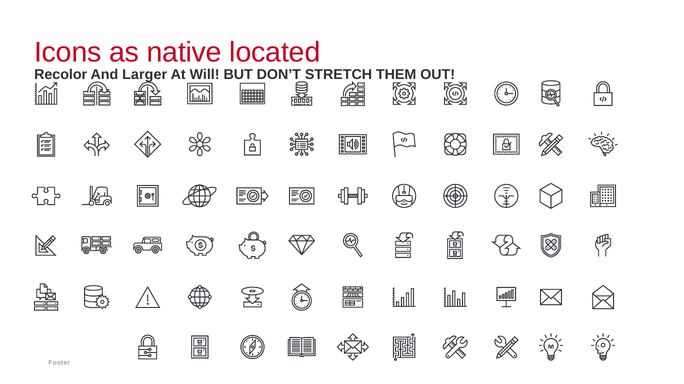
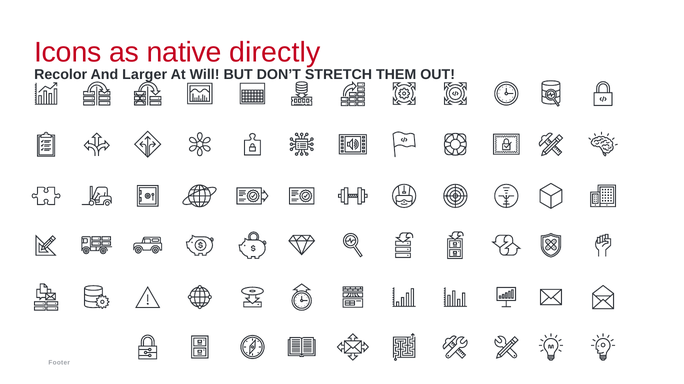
located: located -> directly (275, 52)
